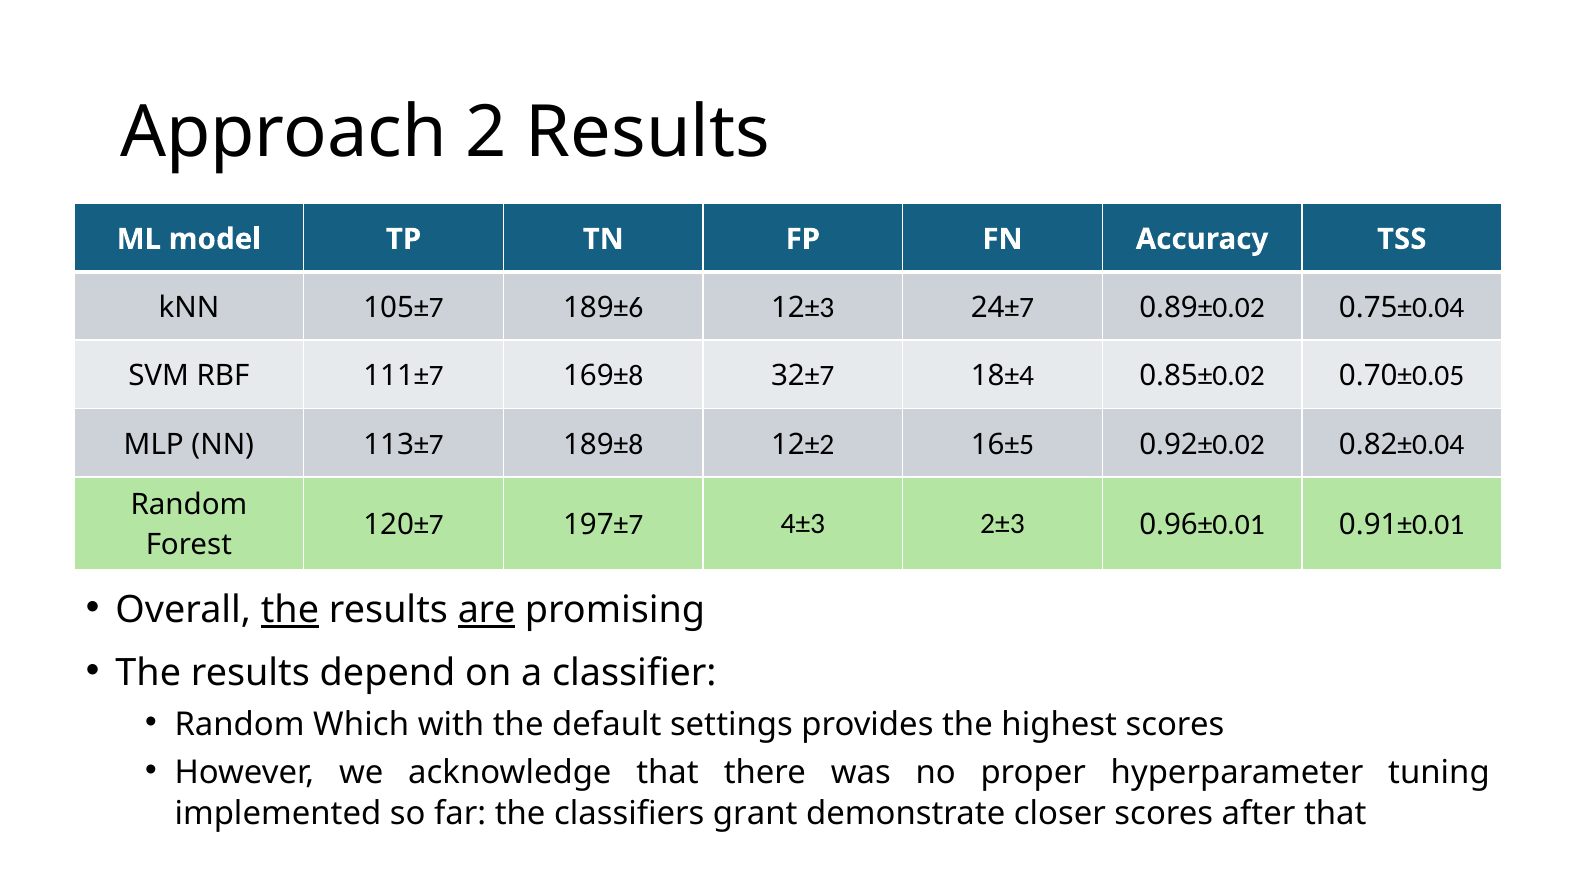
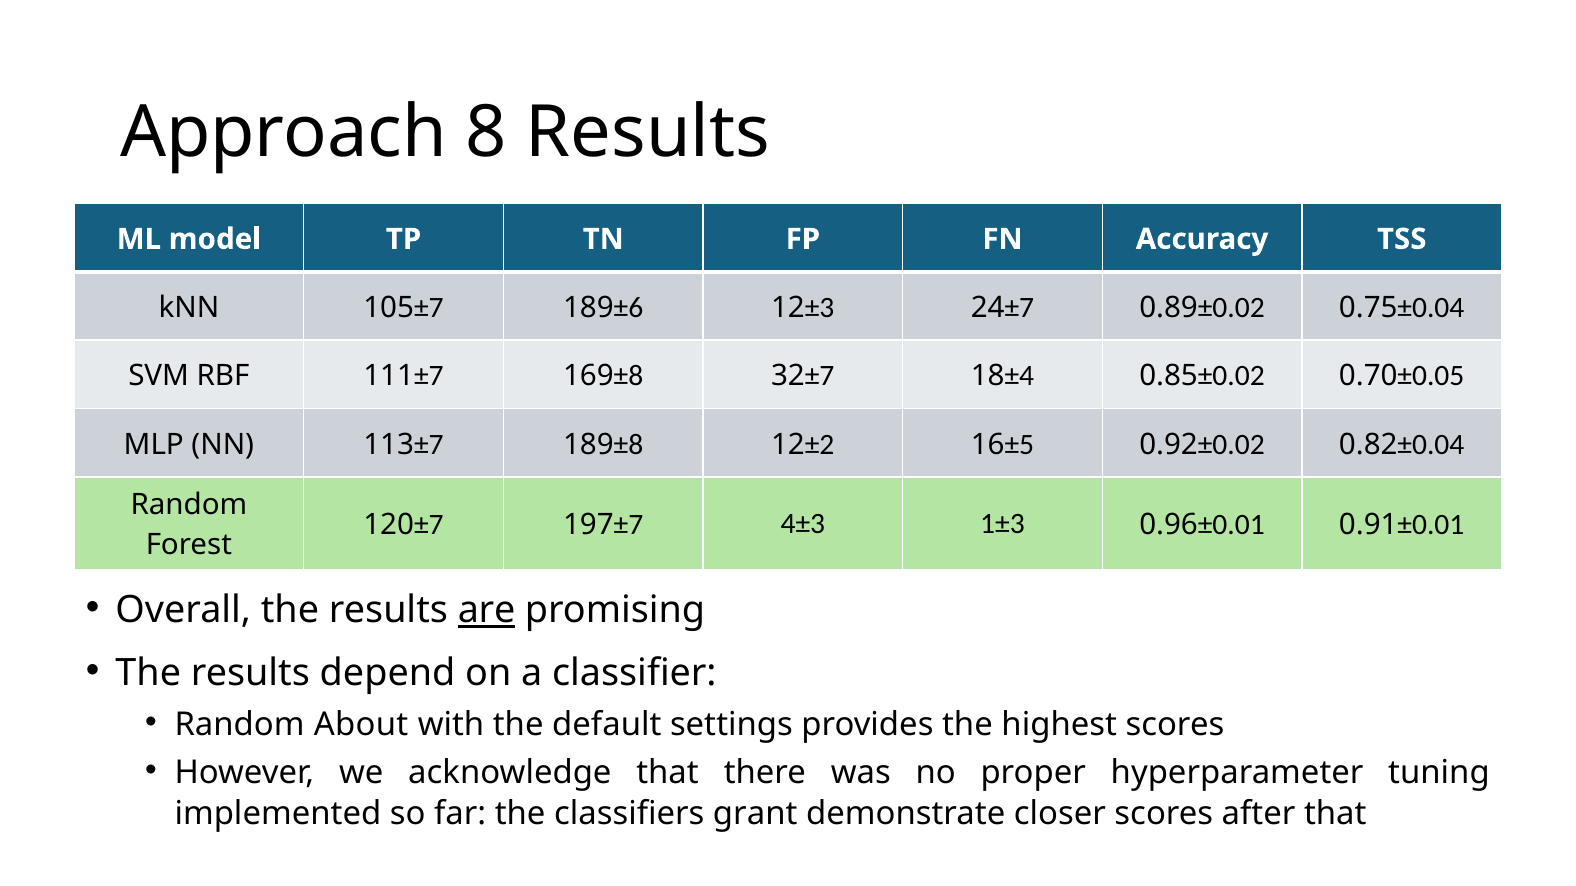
2: 2 -> 8 (486, 132)
2±3: 2±3 -> 1±3 (1002, 524)
the underline: present -> none (290, 611)
Which: Which -> About (361, 725)
